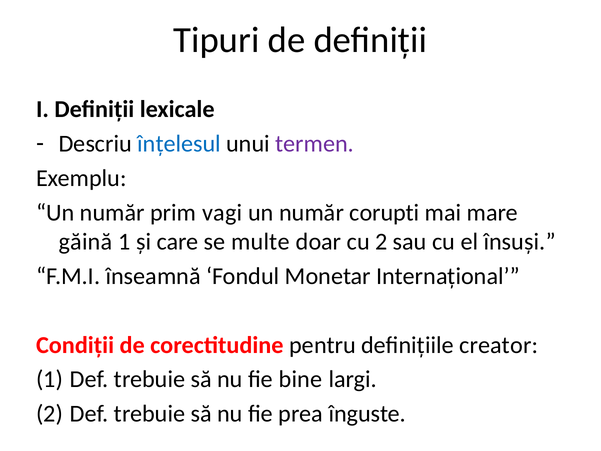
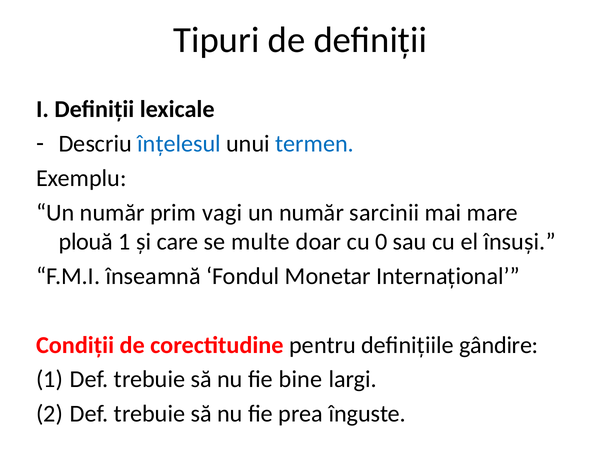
termen colour: purple -> blue (315, 144)
corupti: corupti -> sarcinii (384, 213)
găină: găină -> plouă (86, 242)
cu 2: 2 -> 0 (381, 242)
creator: creator -> gândire (499, 345)
